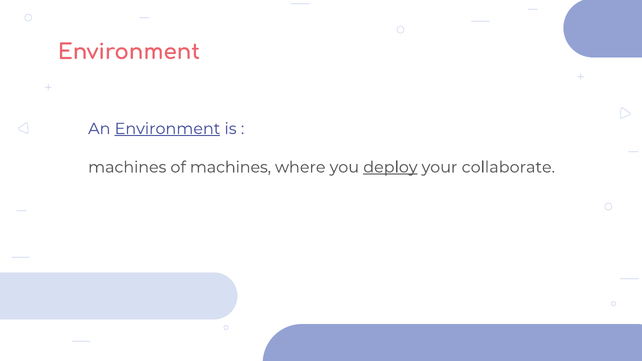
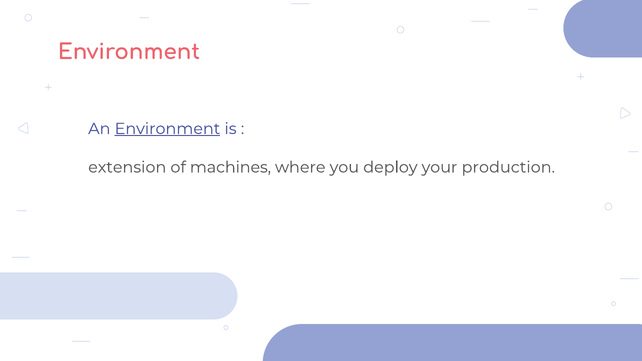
machines: machines -> extension (127, 167)
deploy underline: present -> none (390, 167)
collaborate: collaborate -> production (508, 167)
